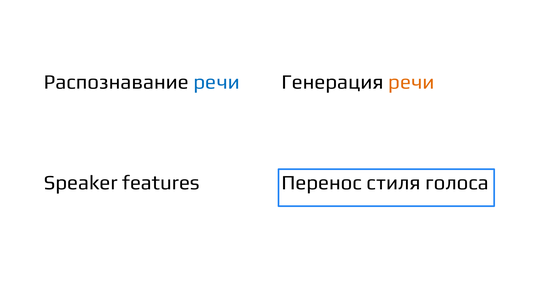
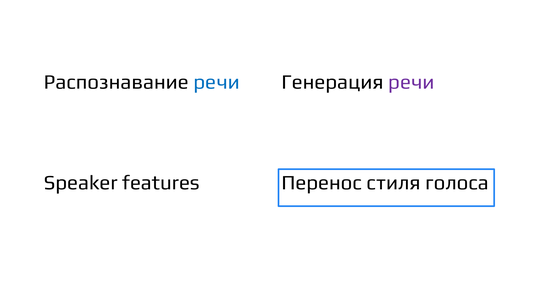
речи colour: orange -> purple (411, 82)
